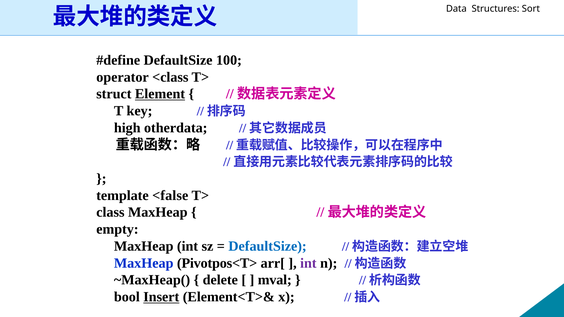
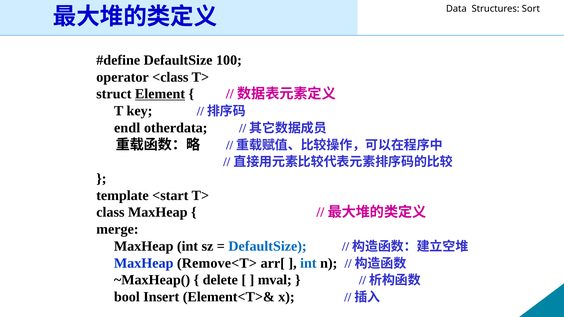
high: high -> endl (127, 128)
<false: <false -> <start (170, 196)
empty: empty -> merge (117, 229)
Pivotpos<T>: Pivotpos<T> -> Remove<T> (217, 263)
int colour: purple -> blue (308, 263)
Insert underline: present -> none (161, 297)
